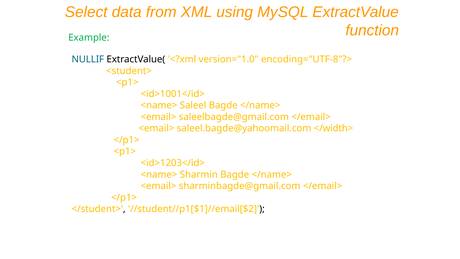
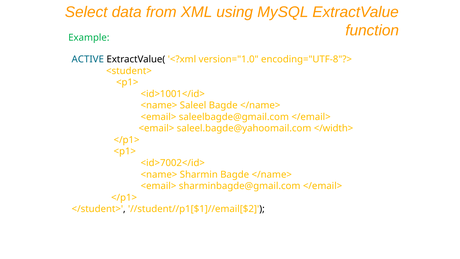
NULLIF: NULLIF -> ACTIVE (88, 59)
<id>1203</id>: <id>1203</id> -> <id>7002</id> (173, 163)
